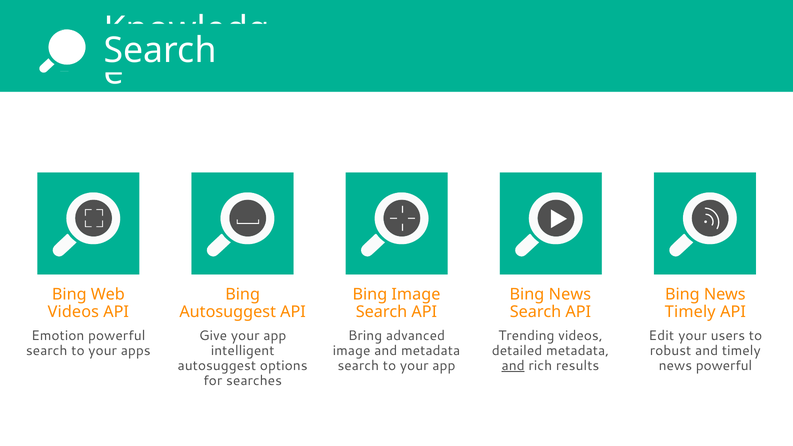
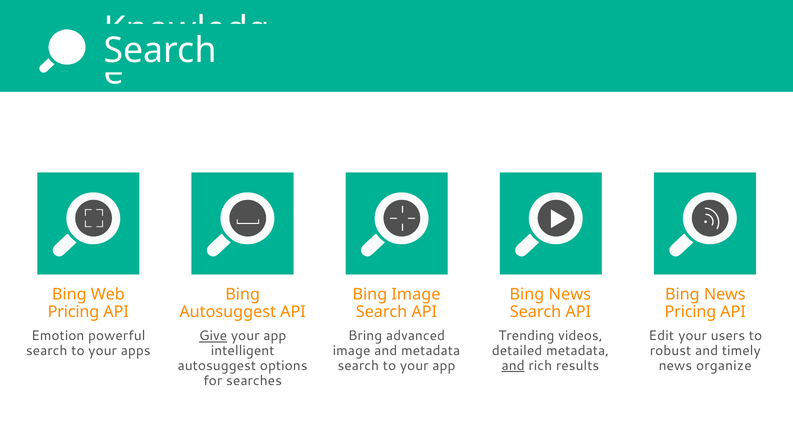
Videos: Videos -> Pricing (73, 312)
Timely: Timely -> Pricing (690, 312)
Give underline: none -> present (213, 336)
news powerful: powerful -> organize (724, 366)
